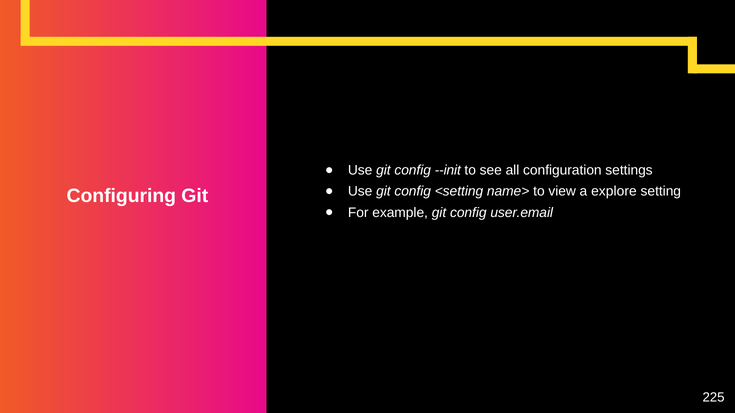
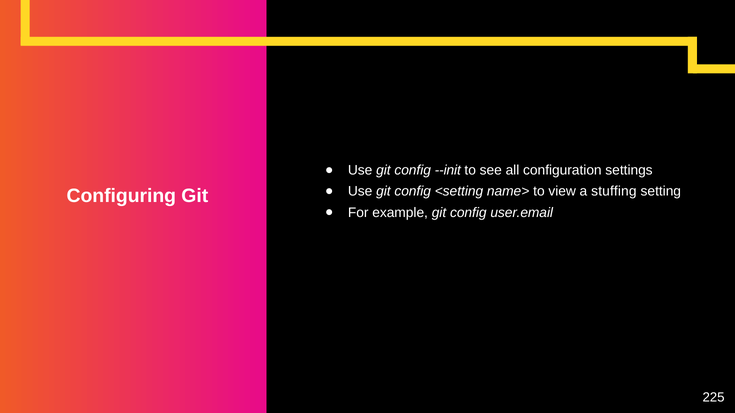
explore: explore -> stuffing (614, 192)
